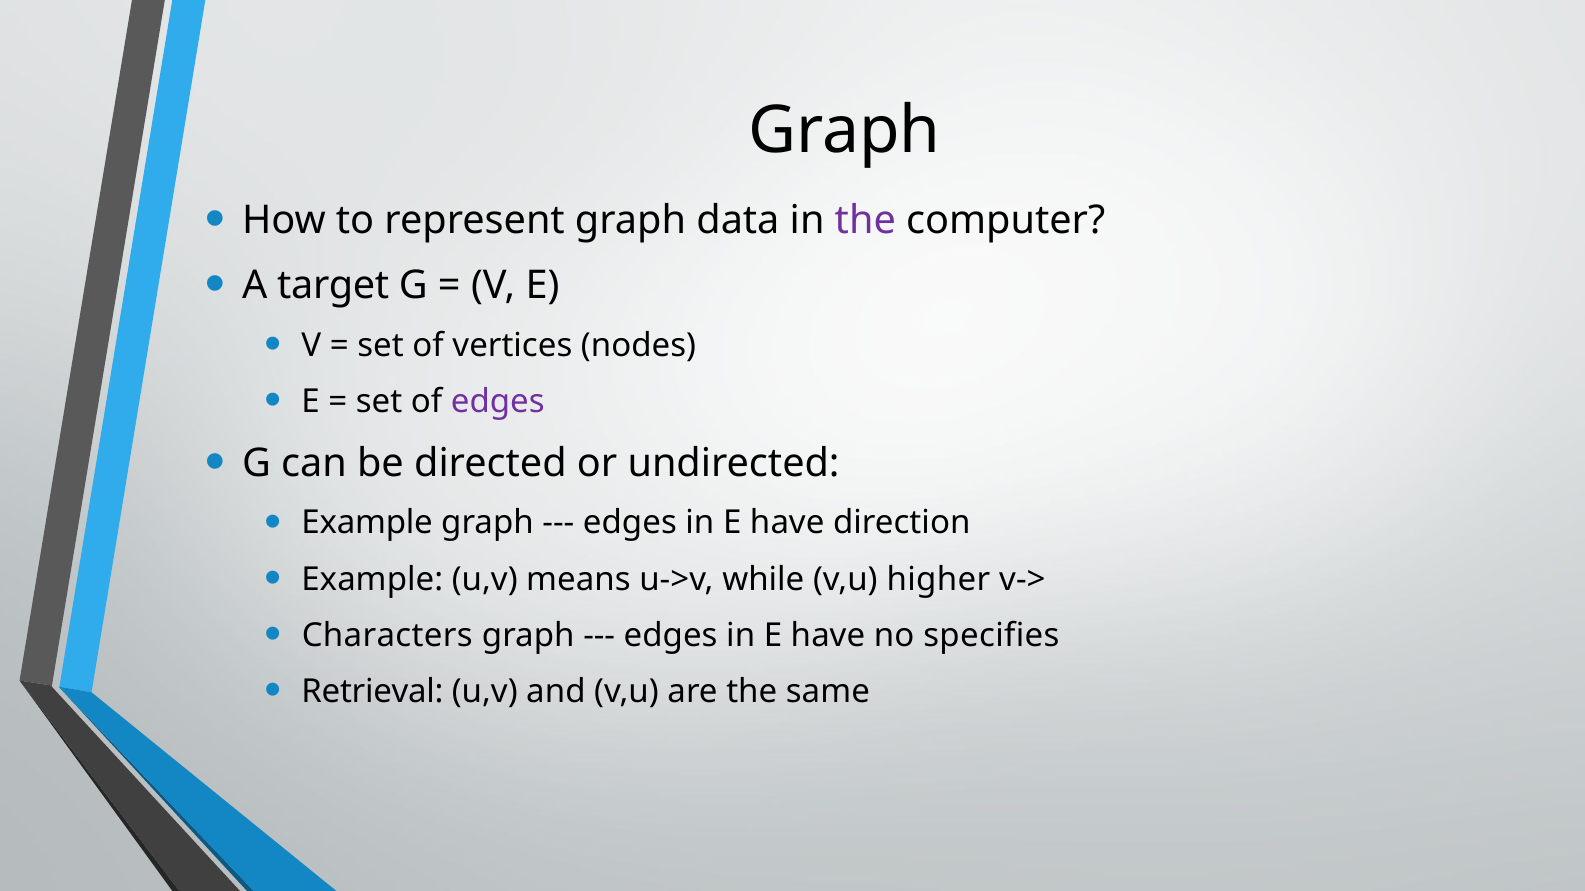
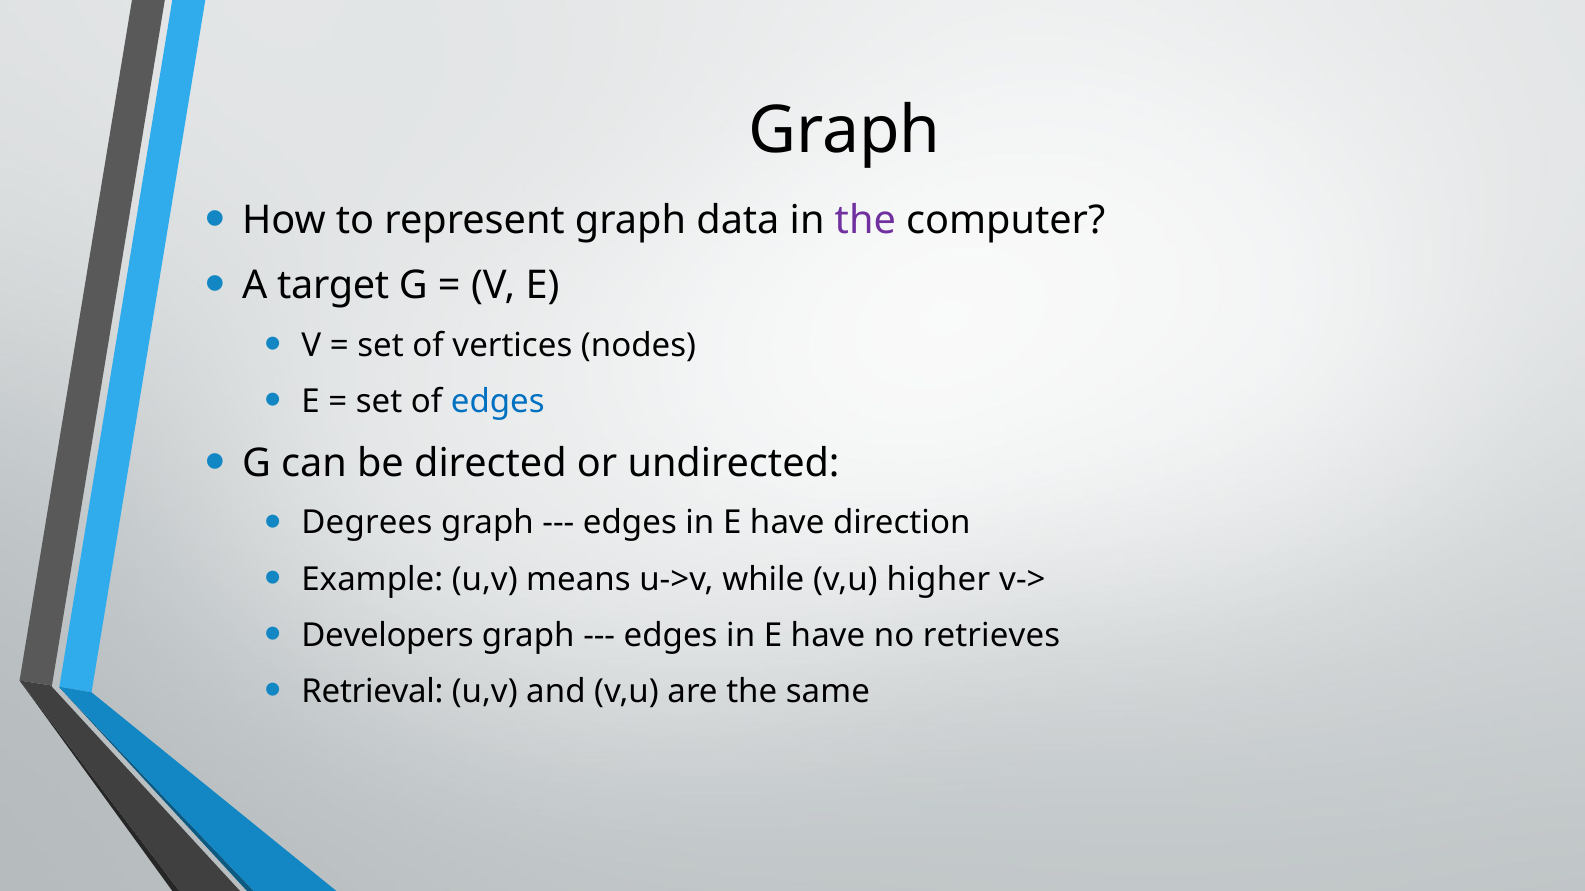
edges colour: purple -> blue (498, 402)
Example: Example -> Degrees (367, 523)
Characters: Characters -> Developers (388, 636)
specifies: specifies -> retrieves (991, 636)
